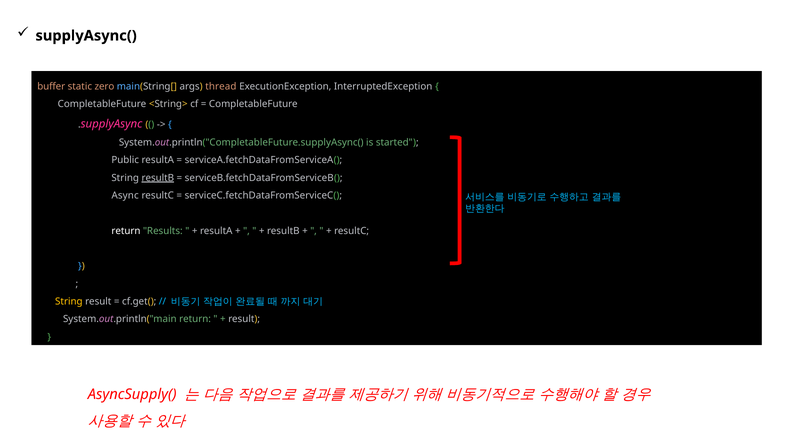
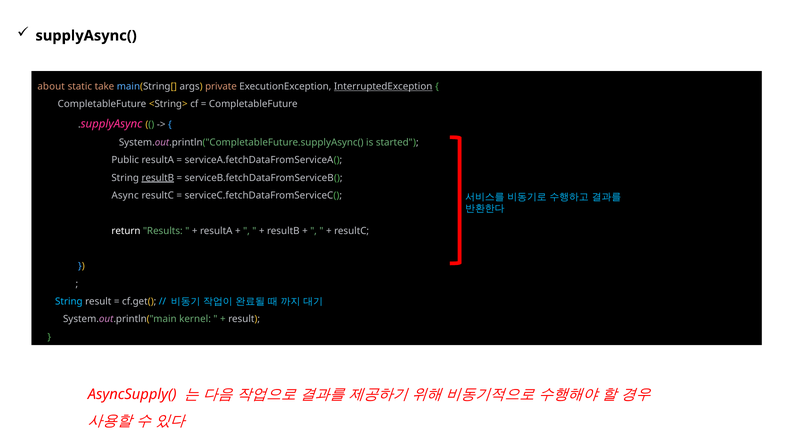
buffer: buffer -> about (51, 86)
zero: zero -> take (104, 86)
thread: thread -> private (221, 86)
InterruptedException underline: none -> present (383, 86)
String colour: yellow -> light blue (69, 301)
System.out.println("main return: return -> kernel (195, 319)
